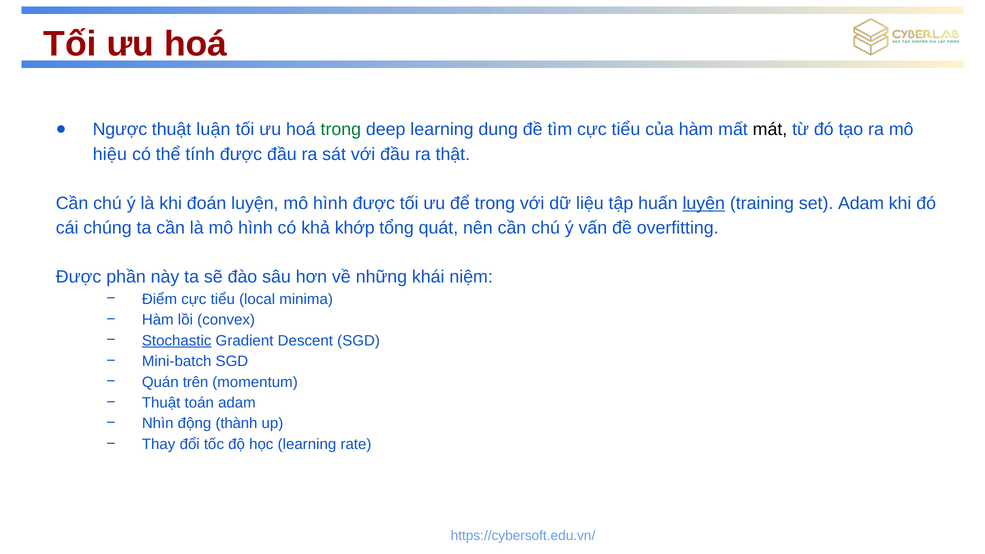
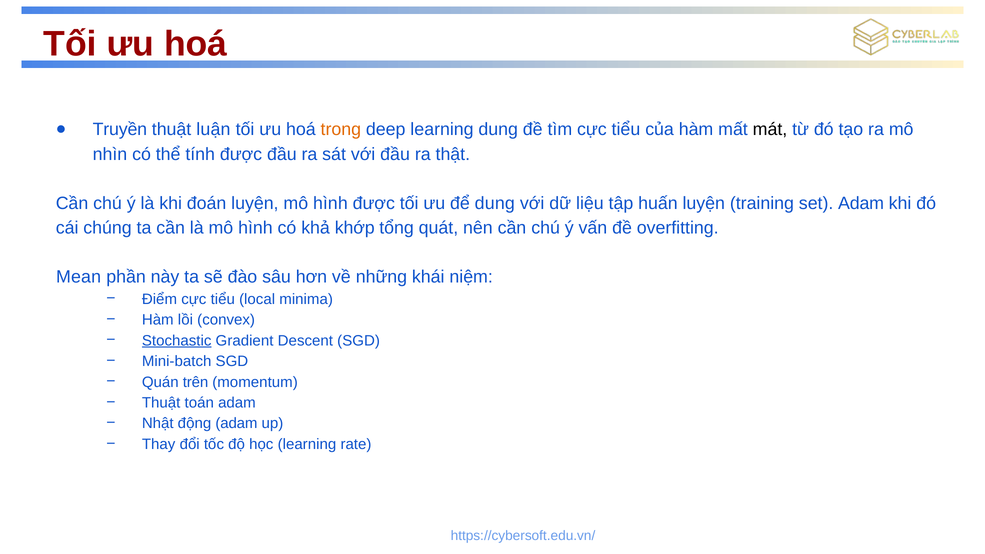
Ngược: Ngược -> Truyền (120, 130)
trong colour: green -> orange (341, 130)
hiệu: hiệu -> nhìn (110, 154)
để trong: trong -> dung (495, 203)
luyện underline: present -> none (704, 203)
Được: Được -> Mean (79, 277)
Nhìn: Nhìn -> Nhật (158, 424)
động thành: thành -> adam (236, 424)
